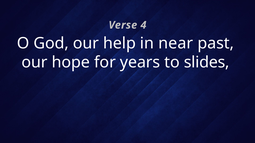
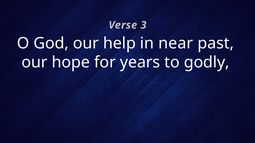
4: 4 -> 3 (143, 25)
slides: slides -> godly (207, 62)
